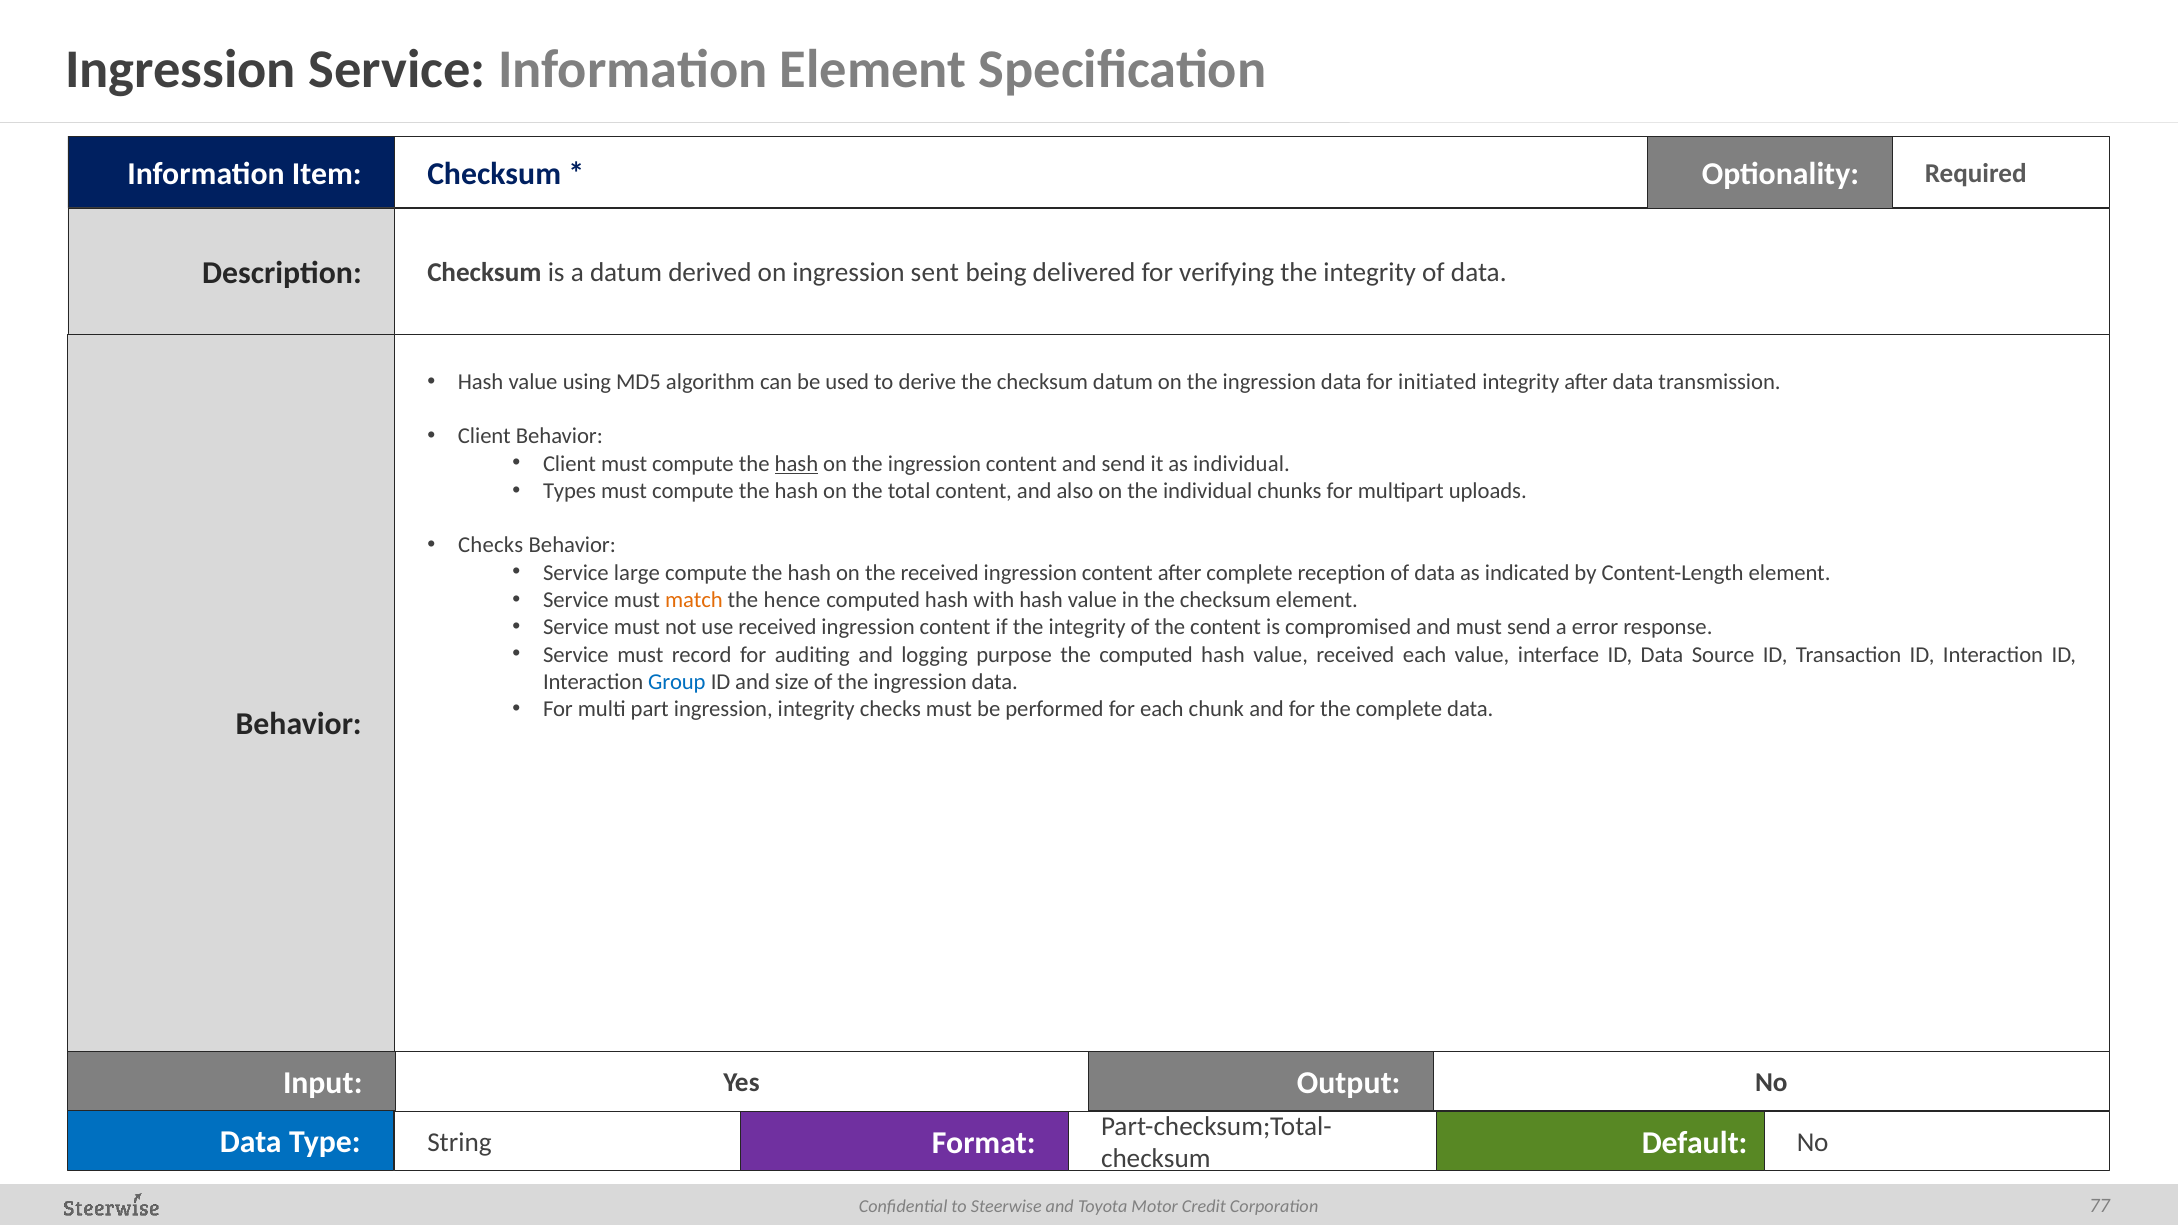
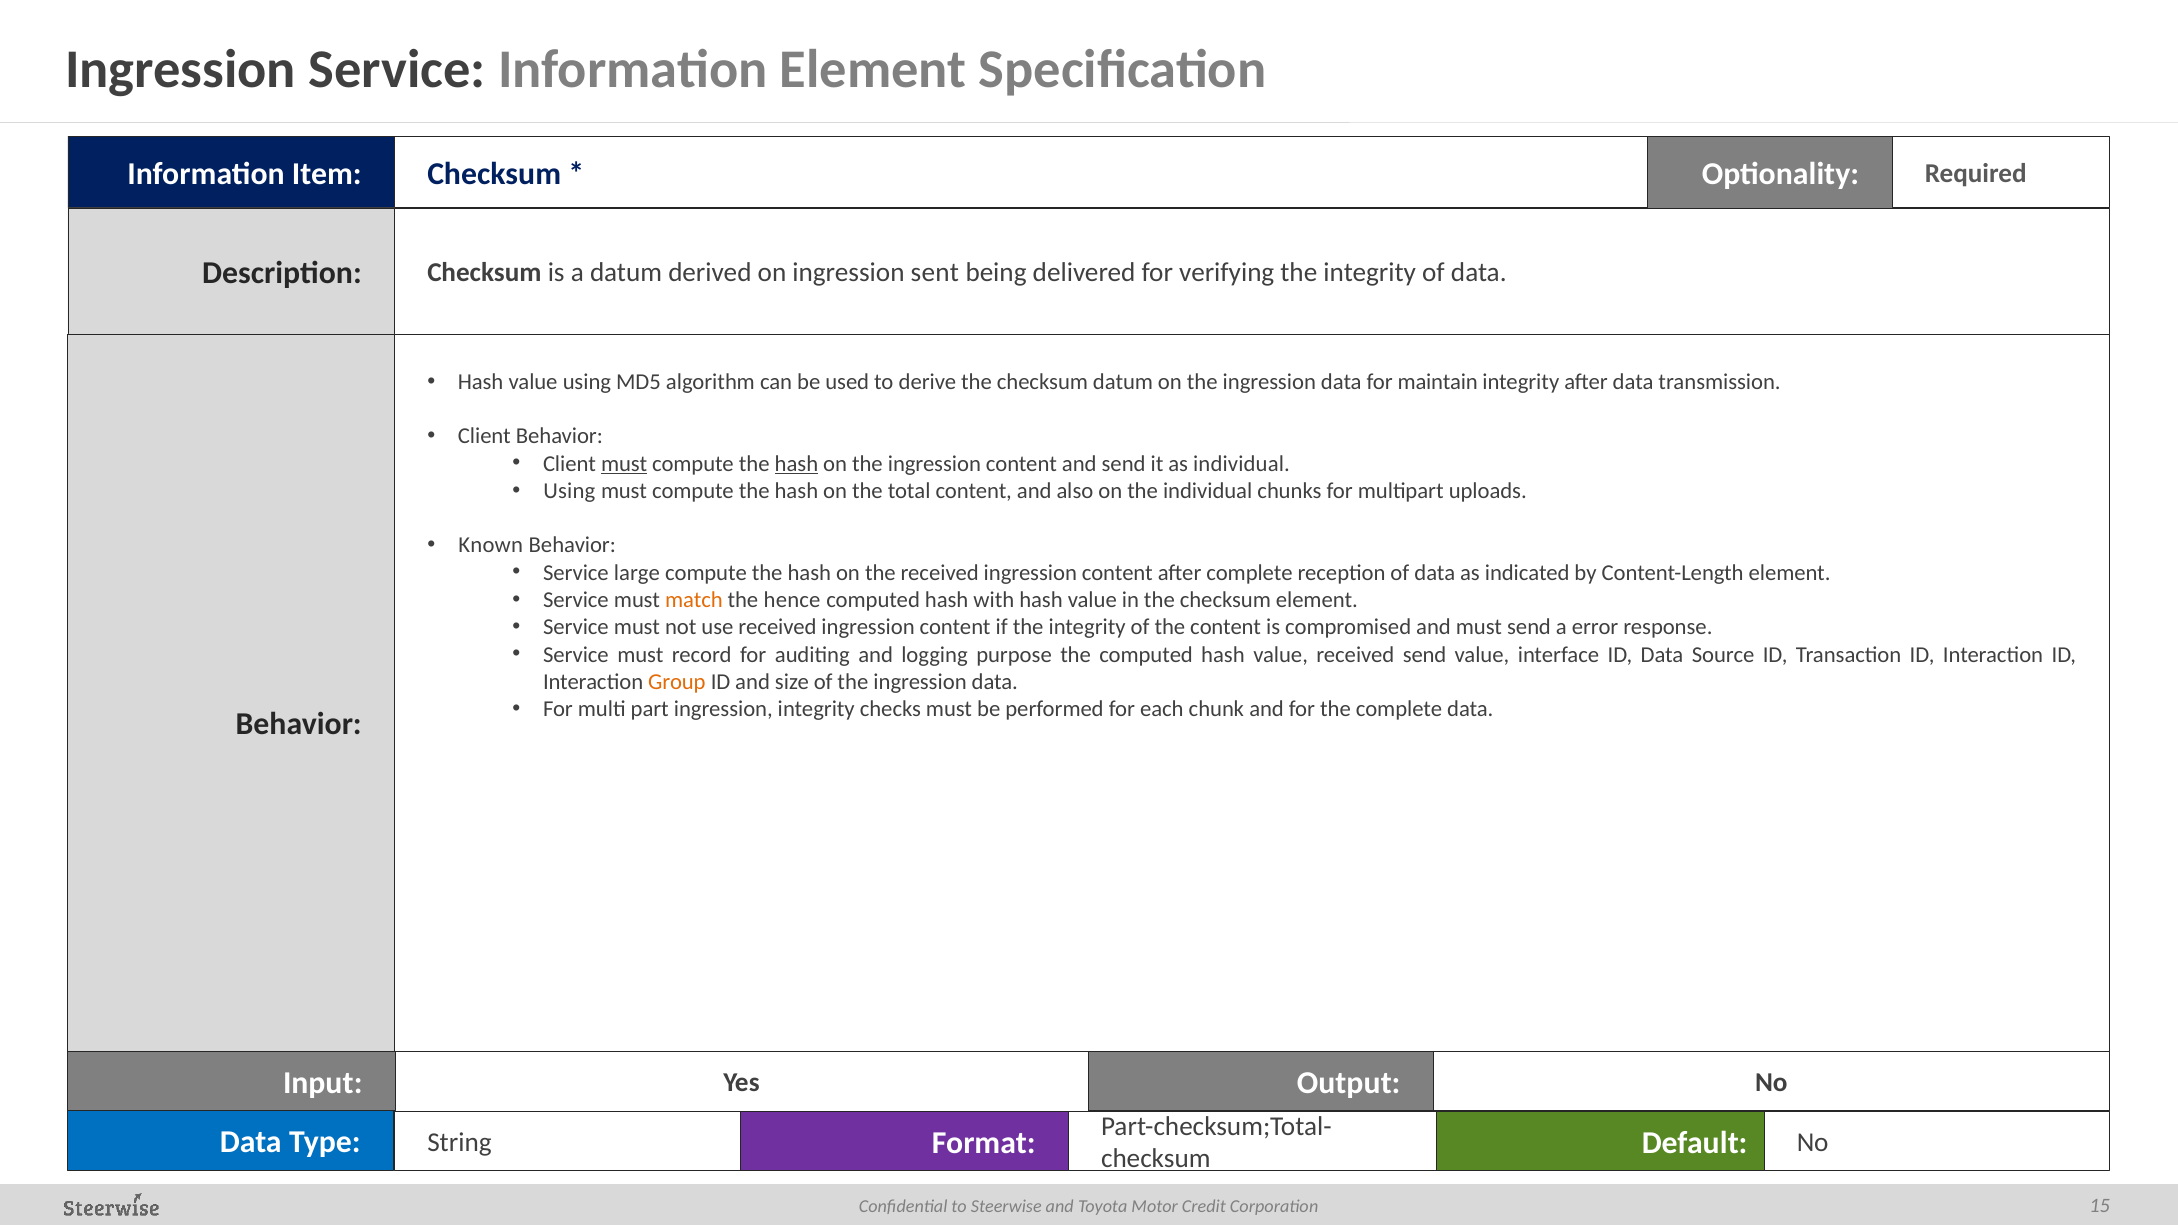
initiated: initiated -> maintain (1438, 382)
must underline: none -> present (624, 464)
Types: Types -> Using (569, 491)
Checks: Checks -> Known (491, 546)
received each: each -> send (1425, 655)
Group colour: blue -> orange (677, 682)
77: 77 -> 15 (2100, 1206)
